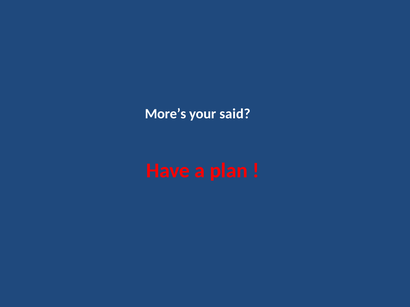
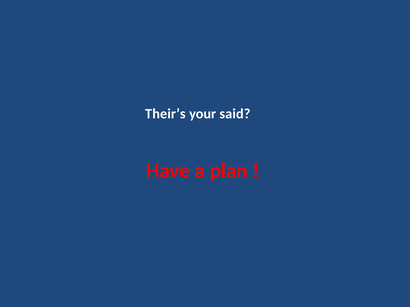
More’s: More’s -> Their’s (165, 114)
